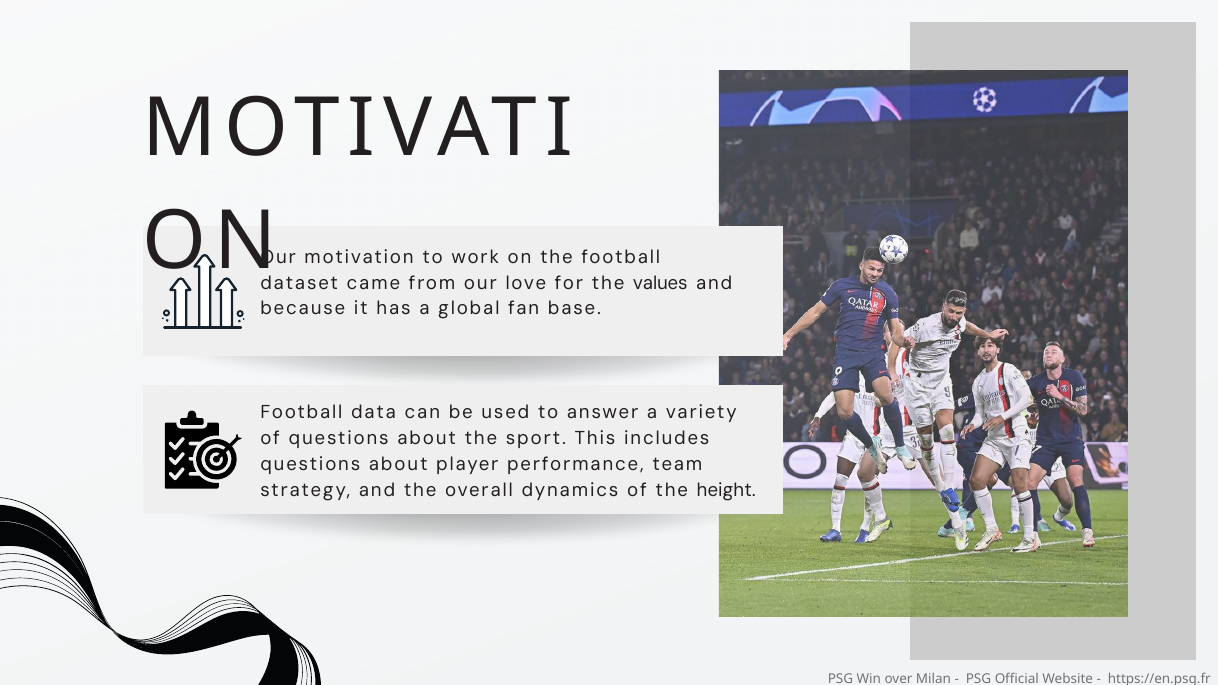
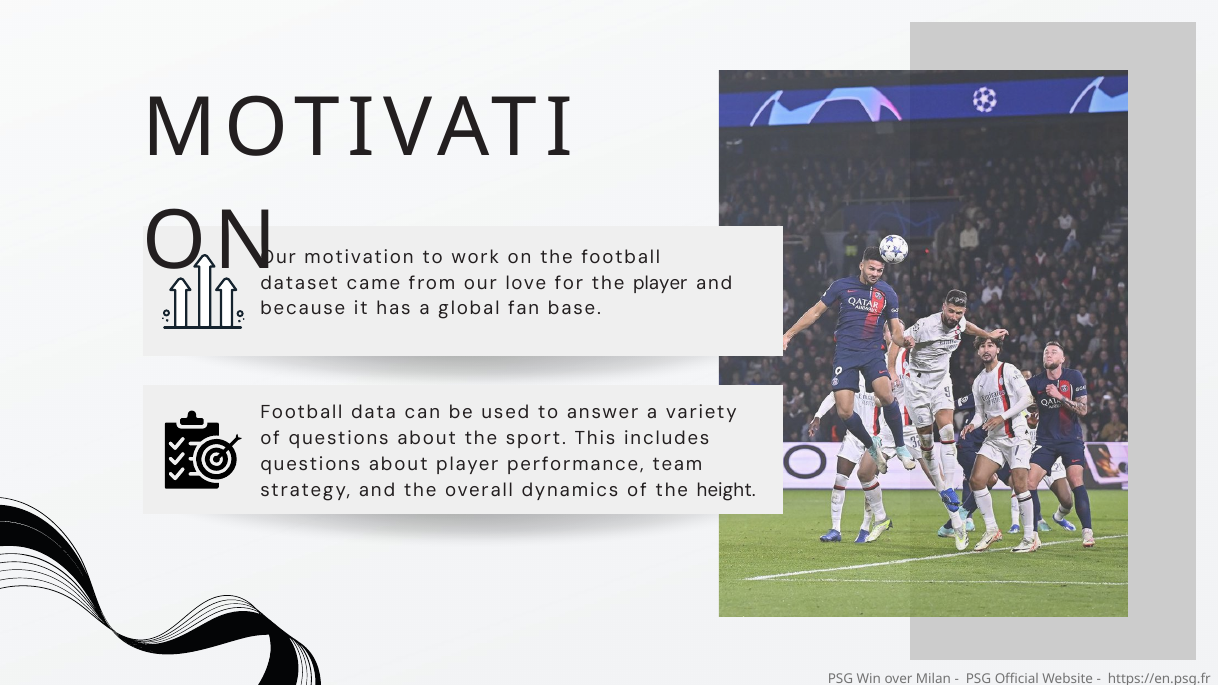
the values: values -> player (660, 283)
